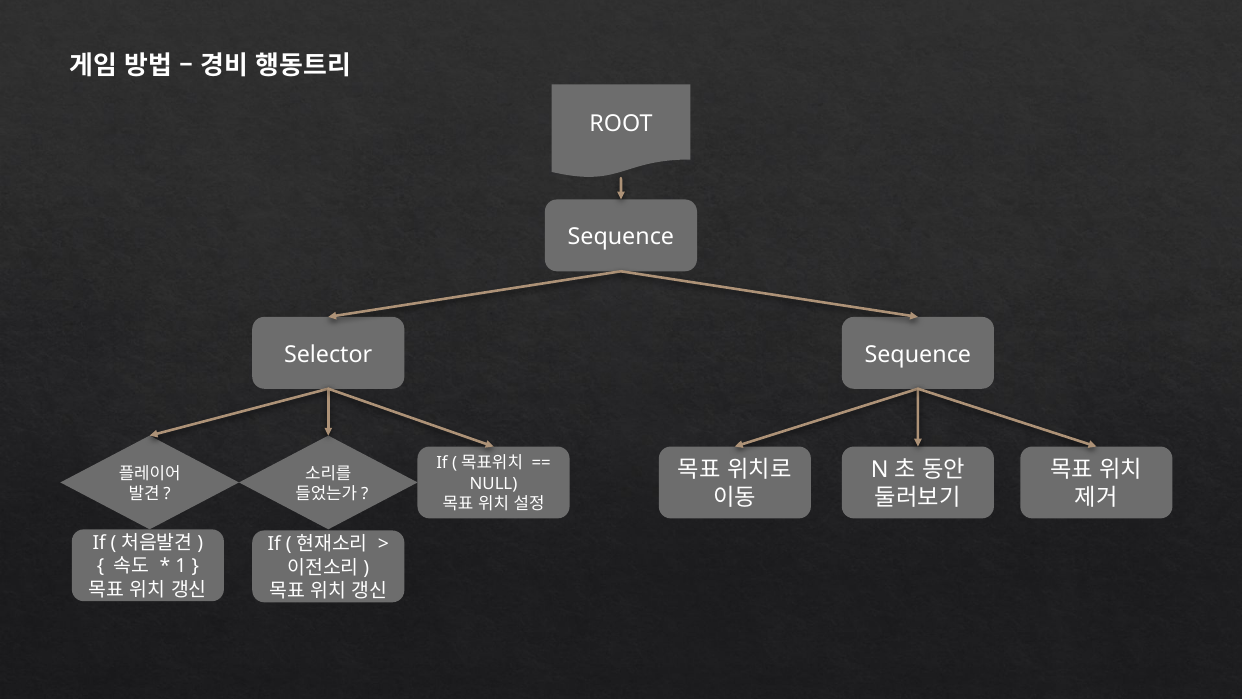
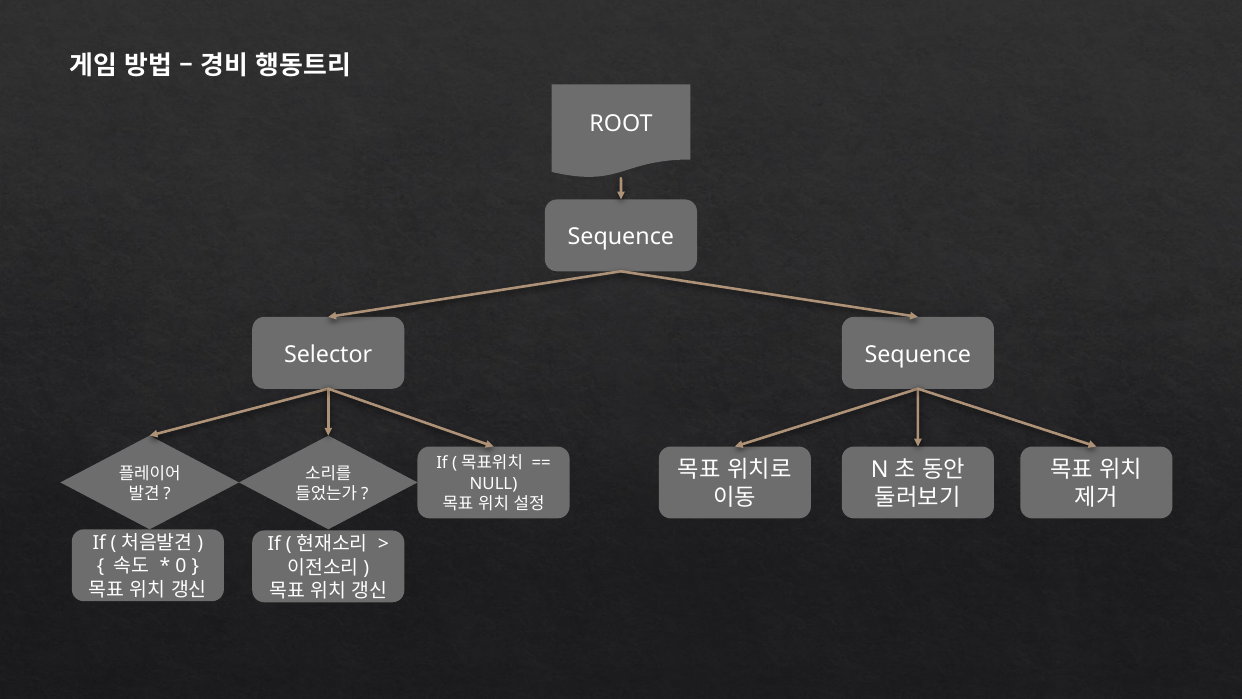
1: 1 -> 0 (181, 566)
